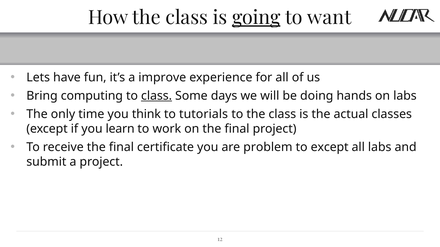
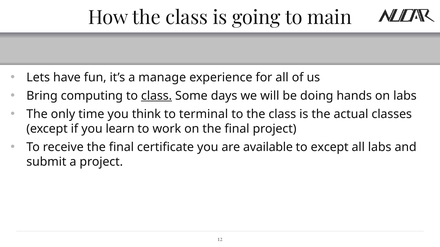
going underline: present -> none (256, 18)
want: want -> main (329, 18)
improve: improve -> manage (162, 78)
tutorials: tutorials -> terminal (204, 114)
problem: problem -> available (268, 147)
